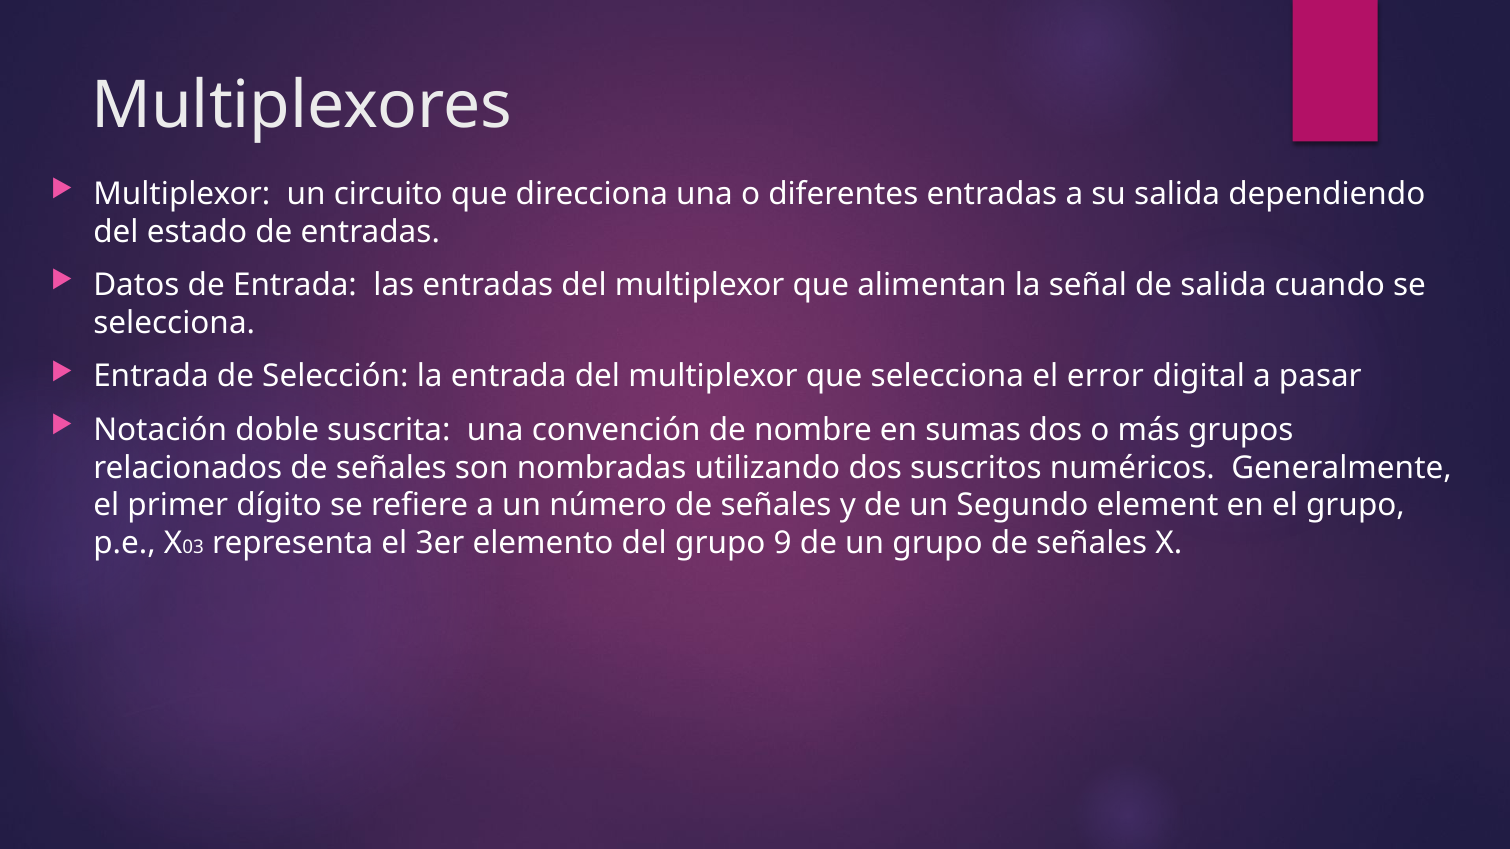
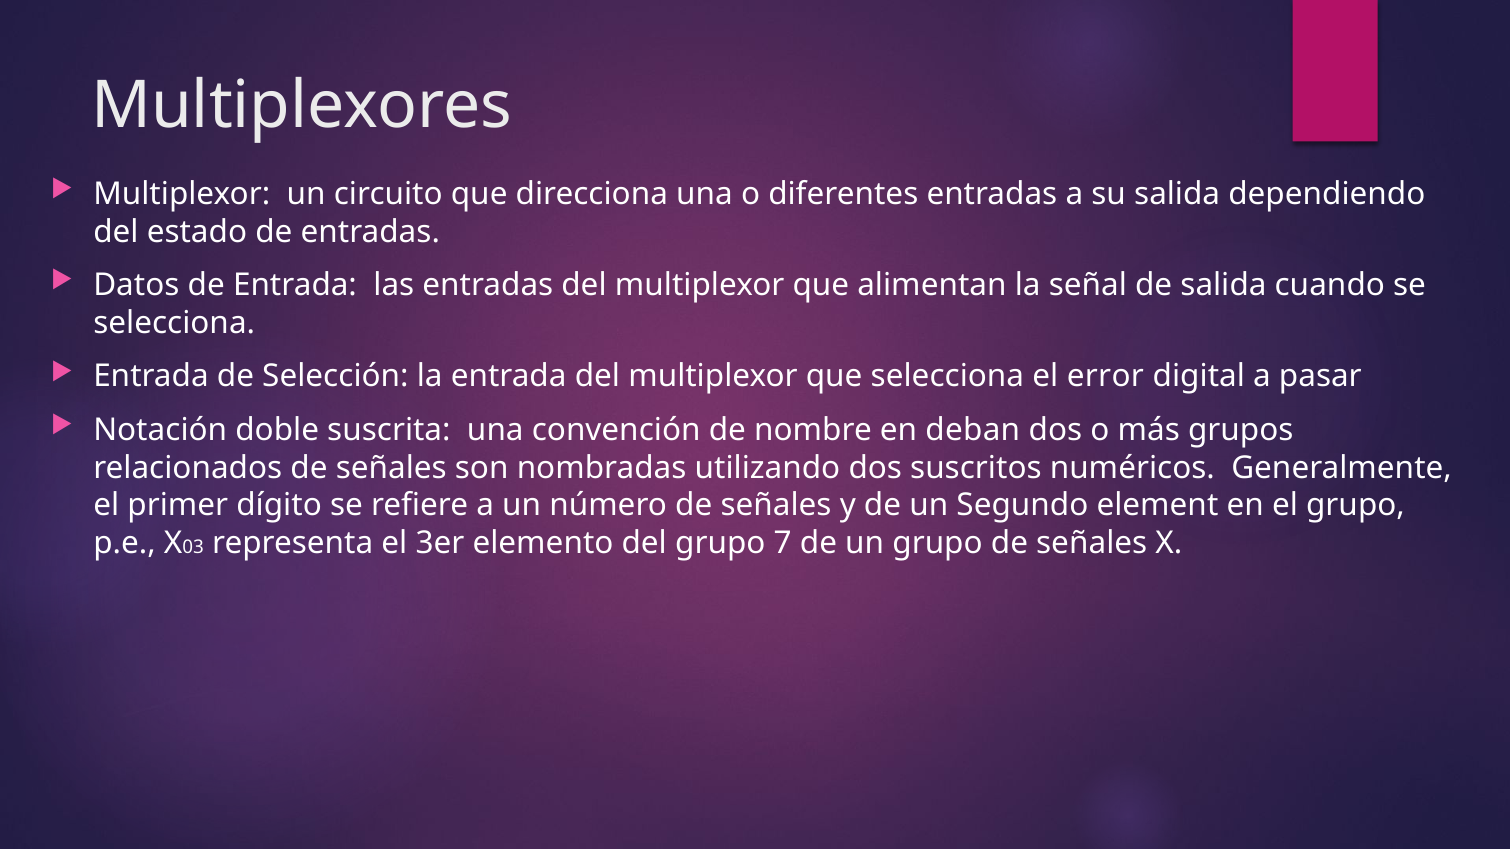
sumas: sumas -> deban (973, 430)
9: 9 -> 7 (783, 543)
